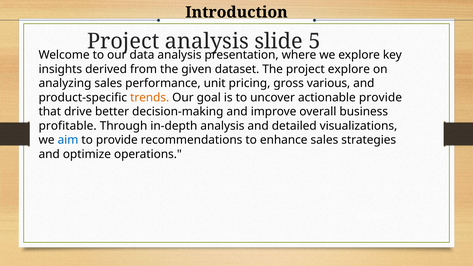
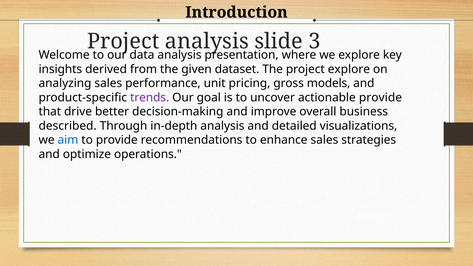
5: 5 -> 3 (314, 41)
various: various -> models (329, 83)
trends colour: orange -> purple (150, 98)
profitable: profitable -> described (68, 126)
